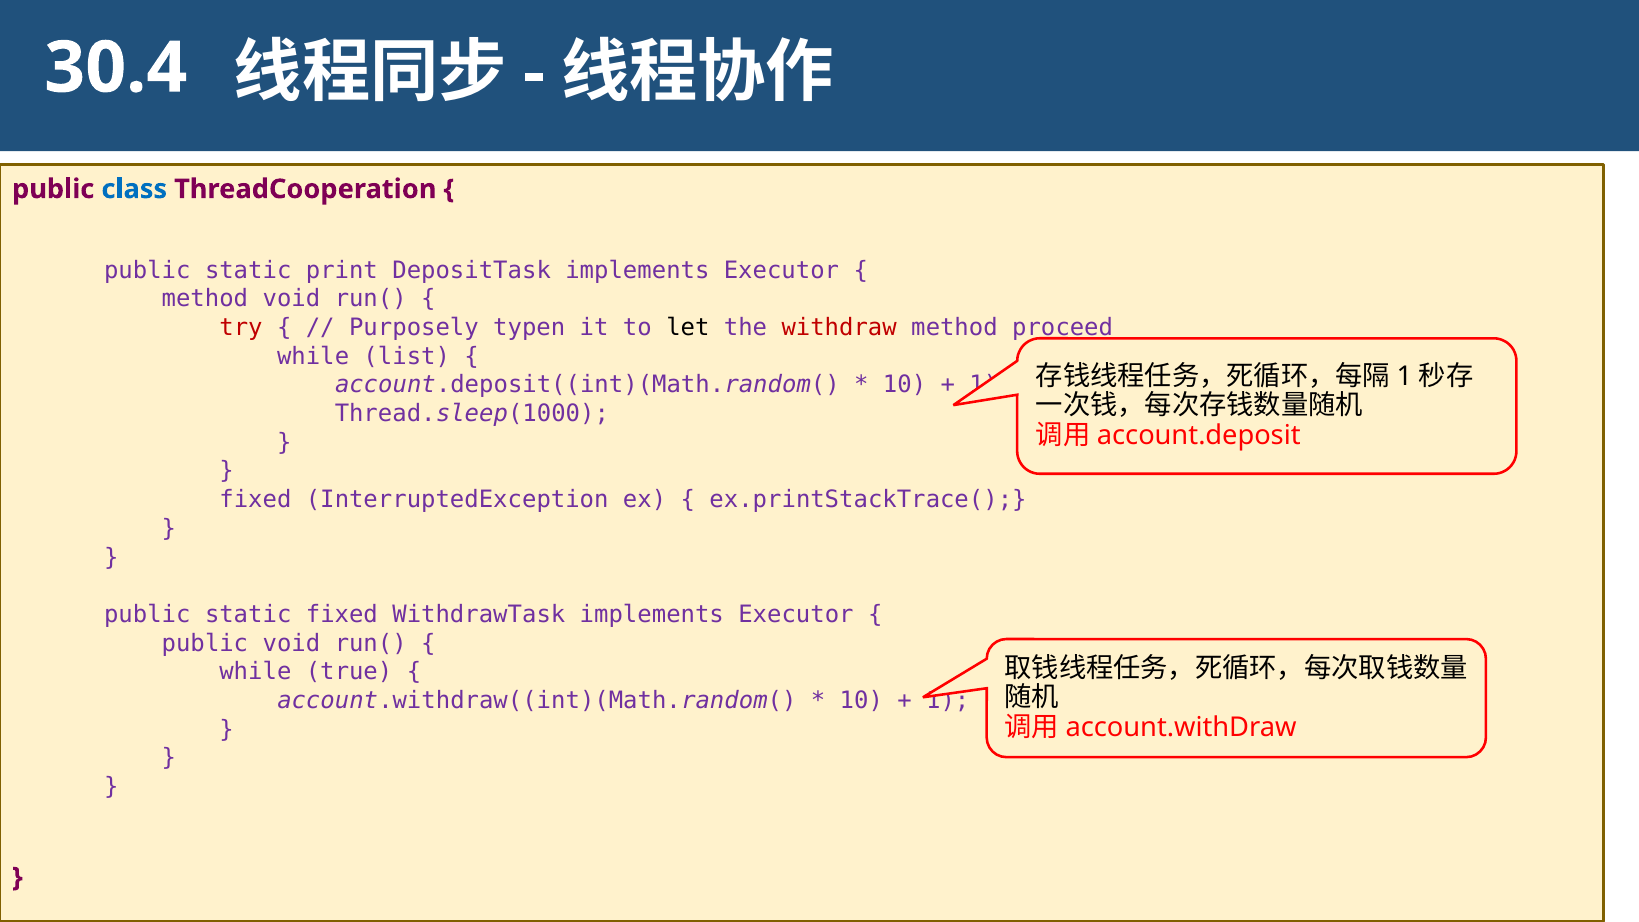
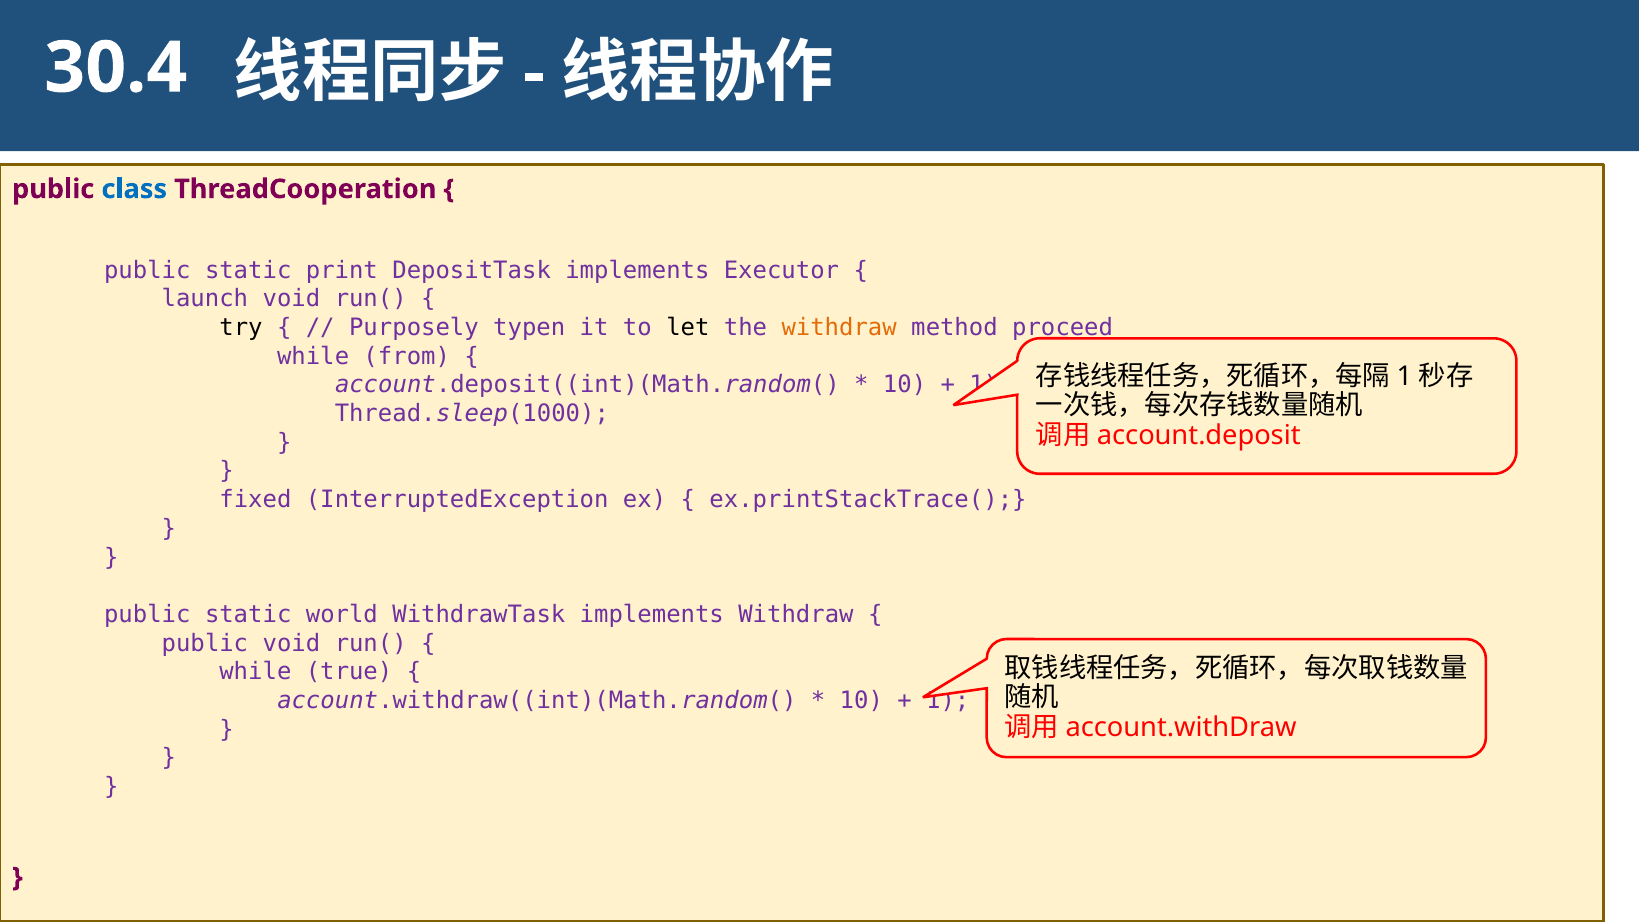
method: method -> launch (205, 299)
try colour: red -> black (241, 328)
withdraw colour: red -> orange (839, 328)
list: list -> from (407, 356)
static fixed: fixed -> world (342, 615)
WithdrawTask implements Executor: Executor -> Withdraw (796, 615)
